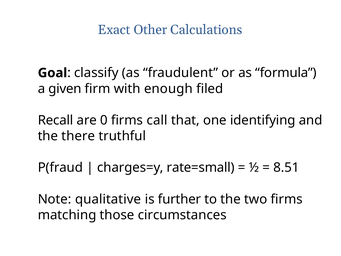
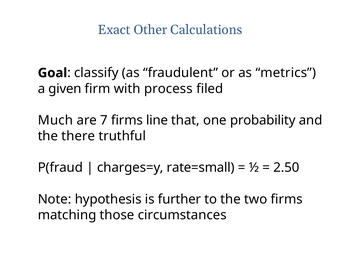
formula: formula -> metrics (286, 73)
enough: enough -> process (168, 89)
Recall: Recall -> Much (55, 120)
0: 0 -> 7 (104, 120)
call: call -> line (157, 120)
identifying: identifying -> probability (263, 120)
8.51: 8.51 -> 2.50 (286, 168)
qualitative: qualitative -> hypothesis (108, 199)
